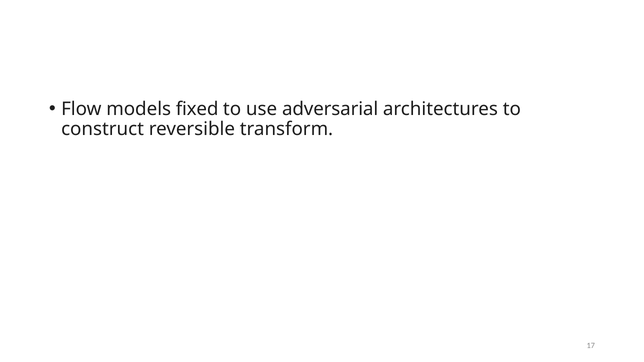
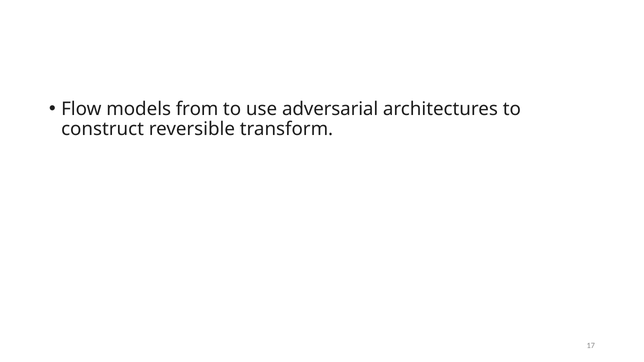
fixed: fixed -> from (197, 109)
